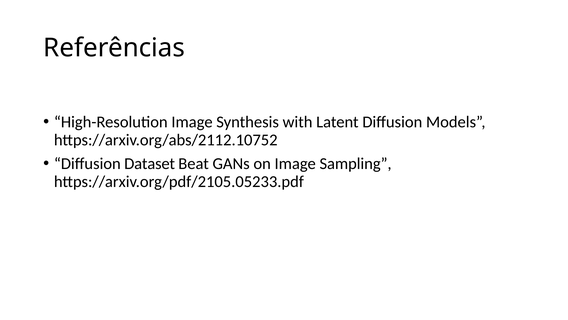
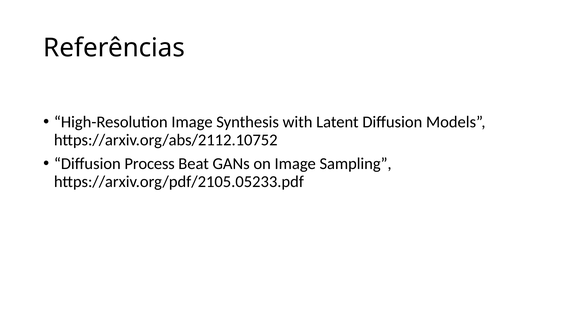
Dataset: Dataset -> Process (150, 164)
